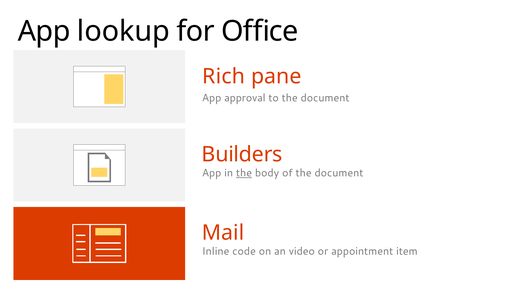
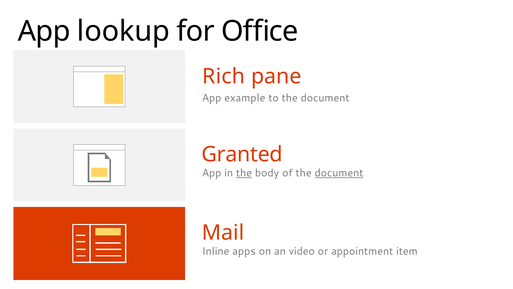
approval: approval -> example (245, 98)
Builders: Builders -> Granted (242, 154)
document underline: none -> present (339, 173)
code: code -> apps (244, 251)
